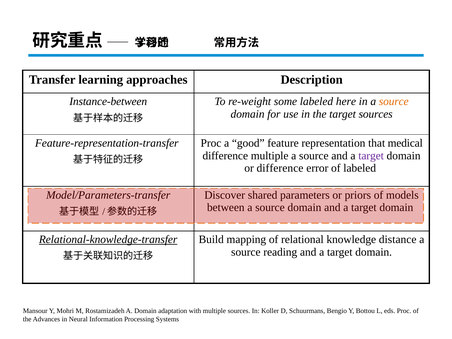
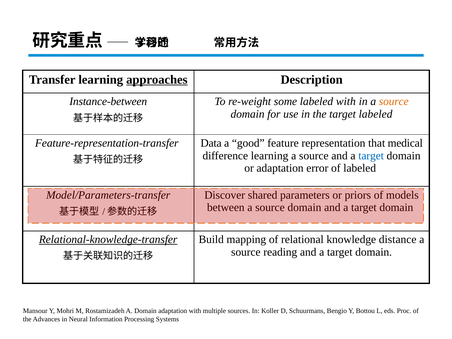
approaches underline: none -> present (157, 80)
labeled here: here -> with (346, 102)
target sources: sources -> labeled (376, 114)
Proc: Proc -> Data (211, 143)
difference multiple: multiple -> learning (270, 156)
target colour: purple -> blue (371, 156)
or difference: difference -> adaptation (280, 168)
